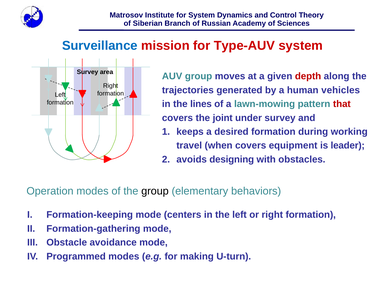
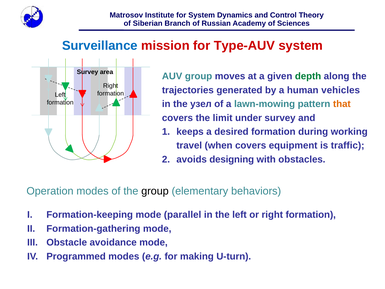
depth colour: red -> green (308, 76)
lines: lines -> узел (201, 104)
that colour: red -> orange (342, 104)
joint: joint -> limit (223, 118)
leader: leader -> traffic (348, 145)
centers: centers -> parallel (183, 215)
